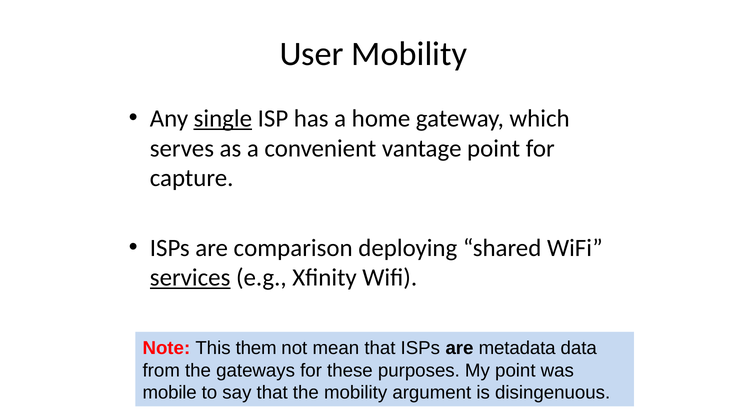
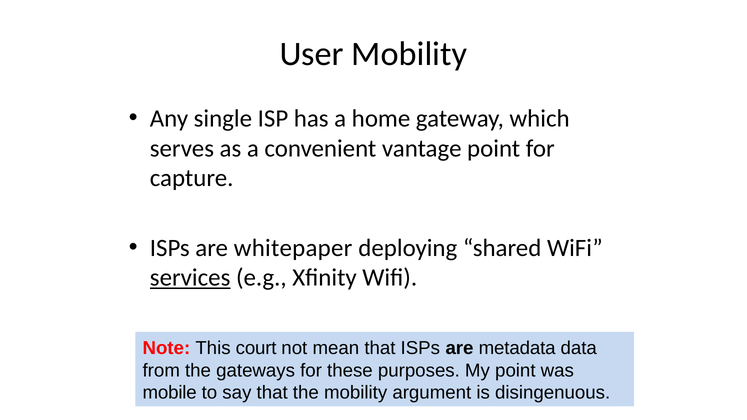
single underline: present -> none (223, 118)
comparison: comparison -> whitepaper (293, 248)
them: them -> court (256, 348)
